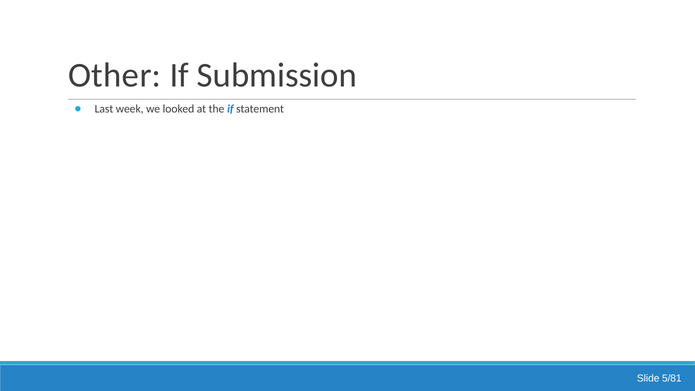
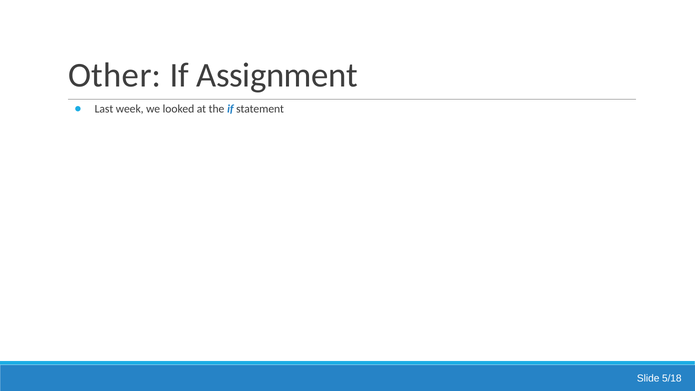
Submission: Submission -> Assignment (277, 75)
5/81: 5/81 -> 5/18 (672, 378)
